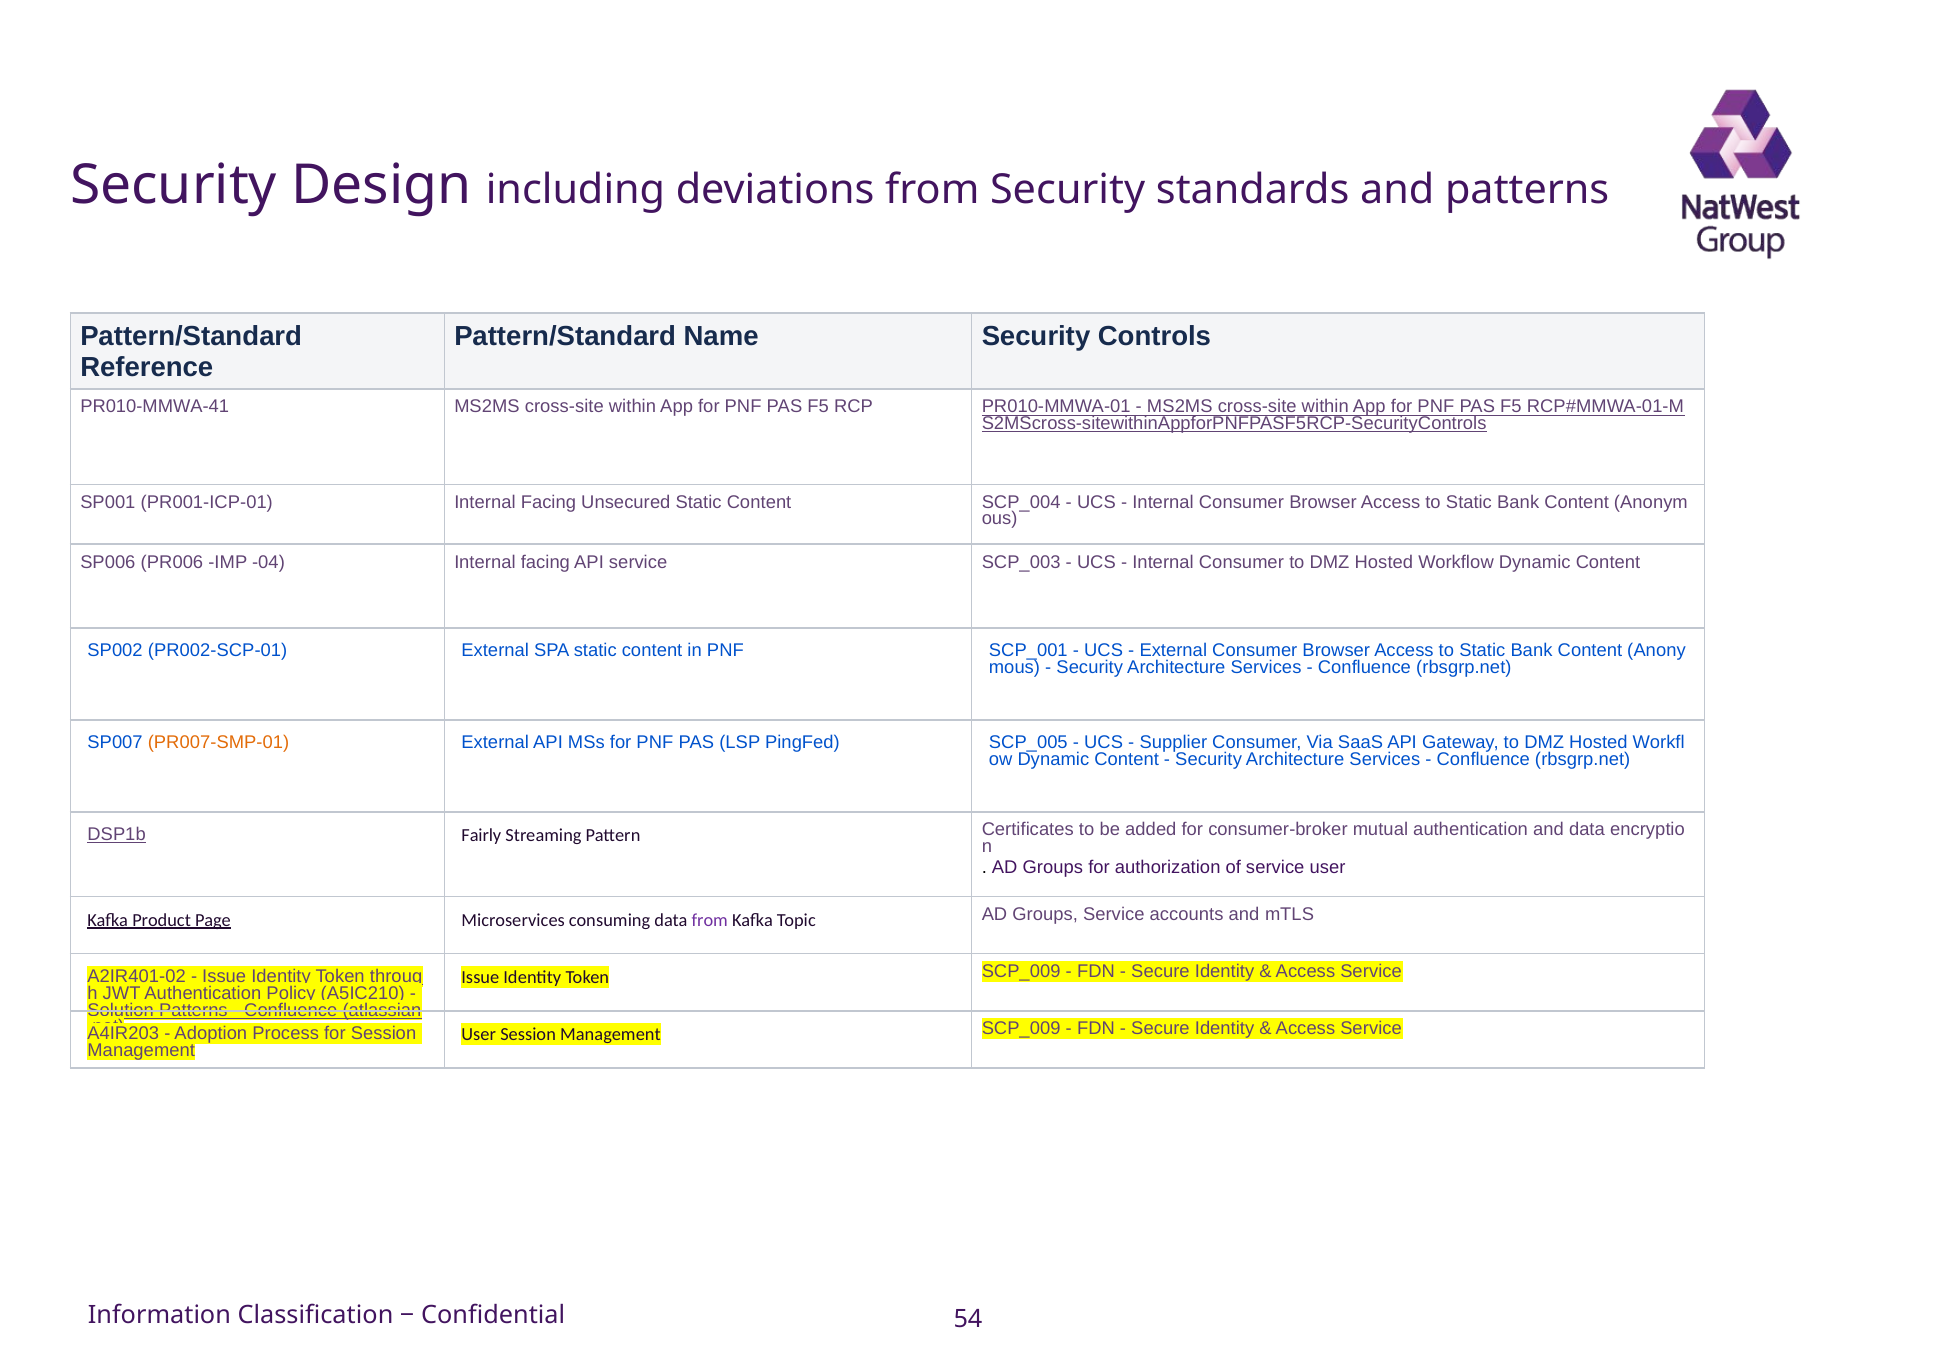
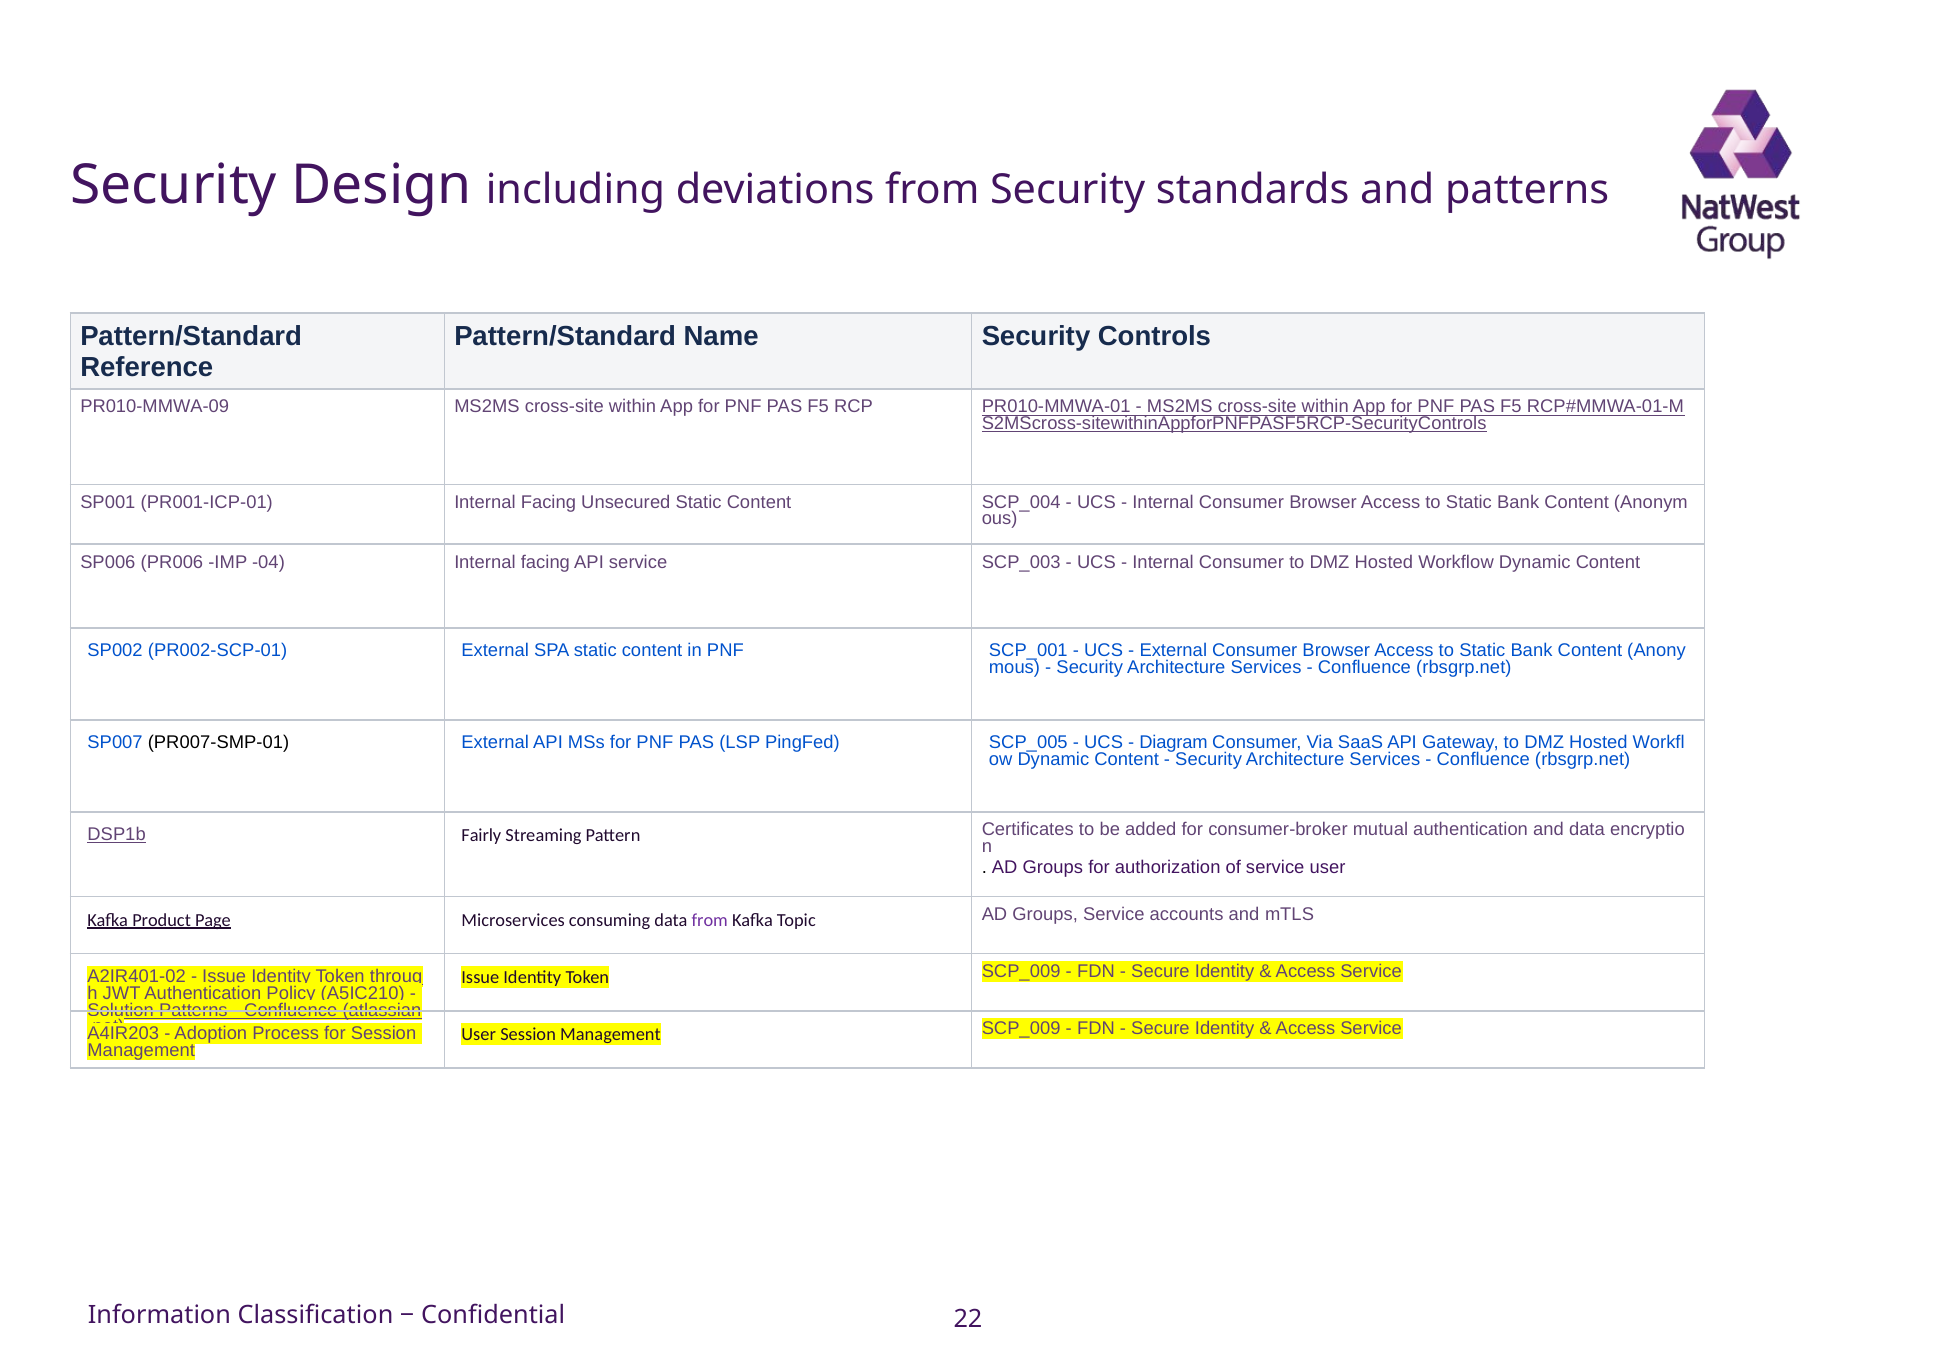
PR010-MMWA-41: PR010-MMWA-41 -> PR010-MMWA-09 (155, 407)
PR007-SMP-01 colour: orange -> black (219, 743)
Supplier: Supplier -> Diagram (1173, 743)
54: 54 -> 22 (968, 1319)
